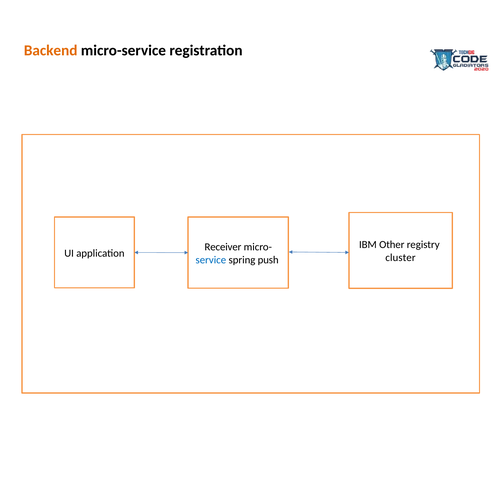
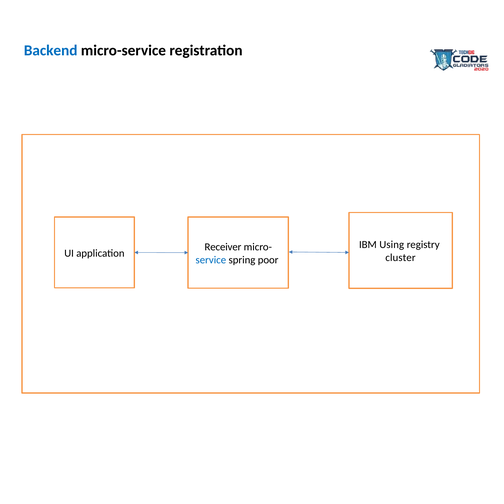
Backend colour: orange -> blue (51, 50)
Other: Other -> Using (392, 245)
push: push -> poor (268, 260)
